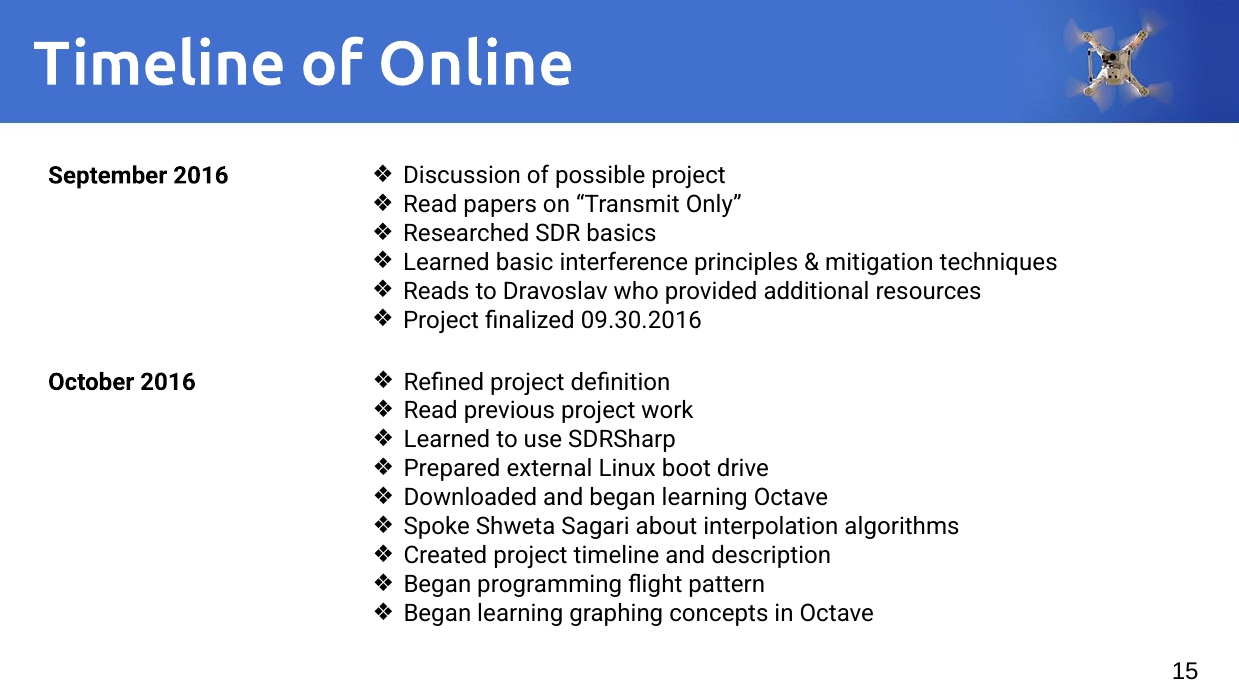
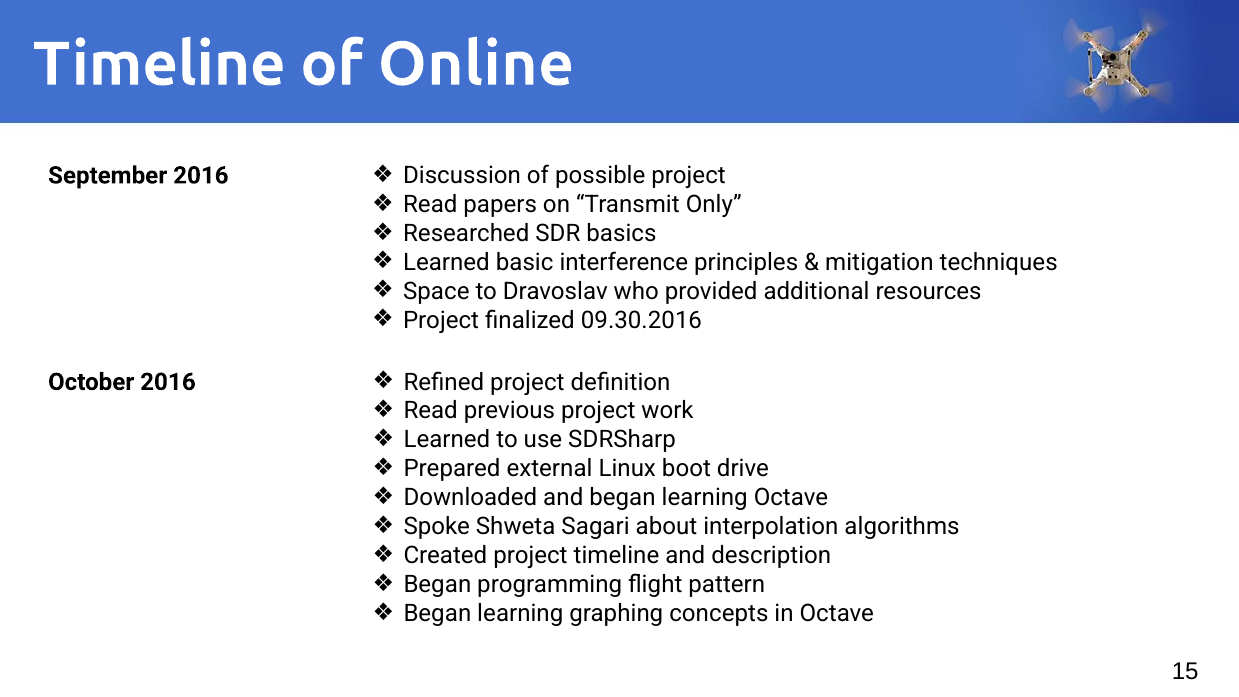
Reads: Reads -> Space (436, 291)
